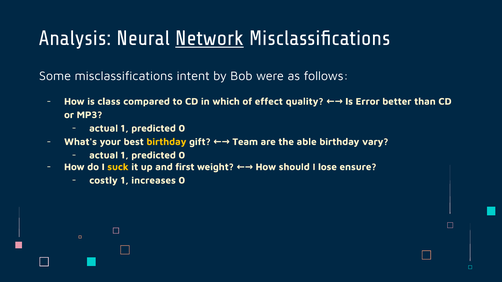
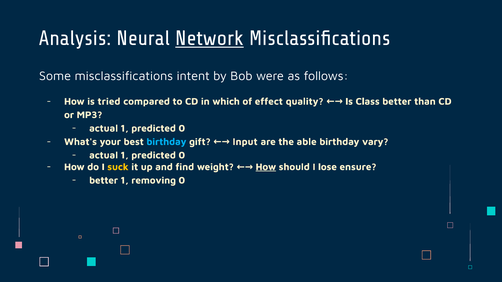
class: class -> tried (109, 102)
Error: Error -> Class (368, 102)
birthday colour: yellow -> light blue (166, 142)
Team: Team -> Input (245, 142)
first: first -> find (185, 167)
How underline: none -> present (266, 167)
costly: costly -> better (104, 181)
increases: increases -> removing (154, 181)
